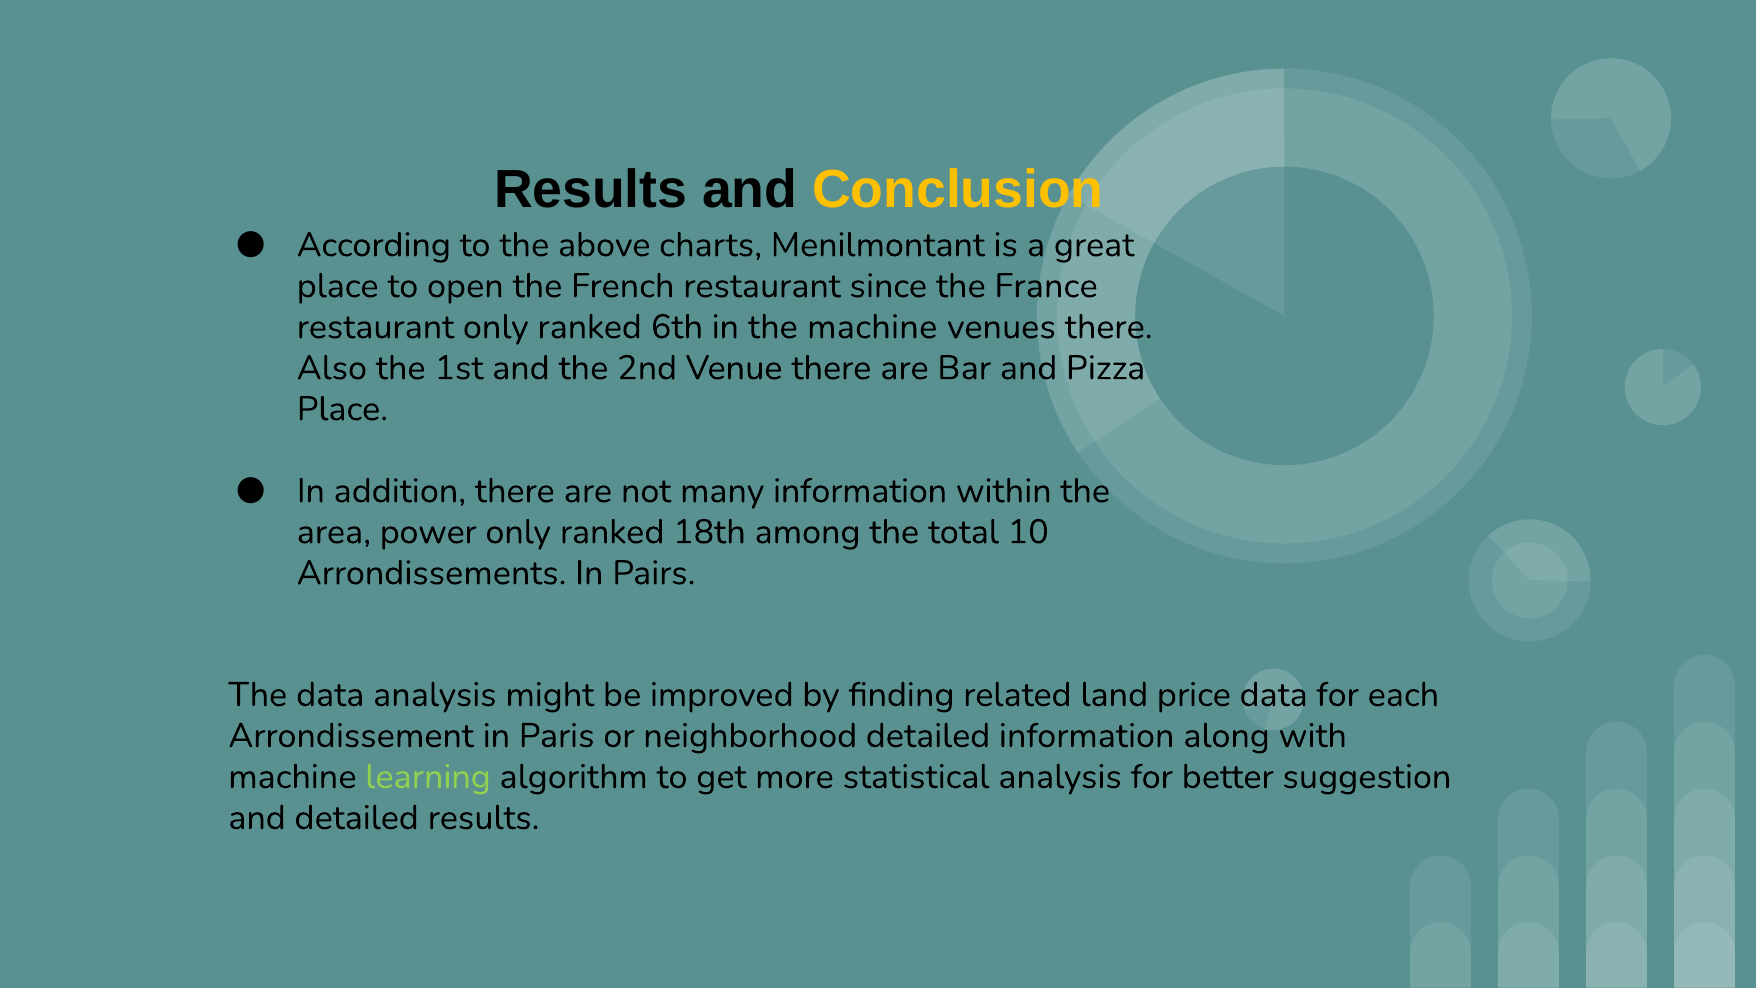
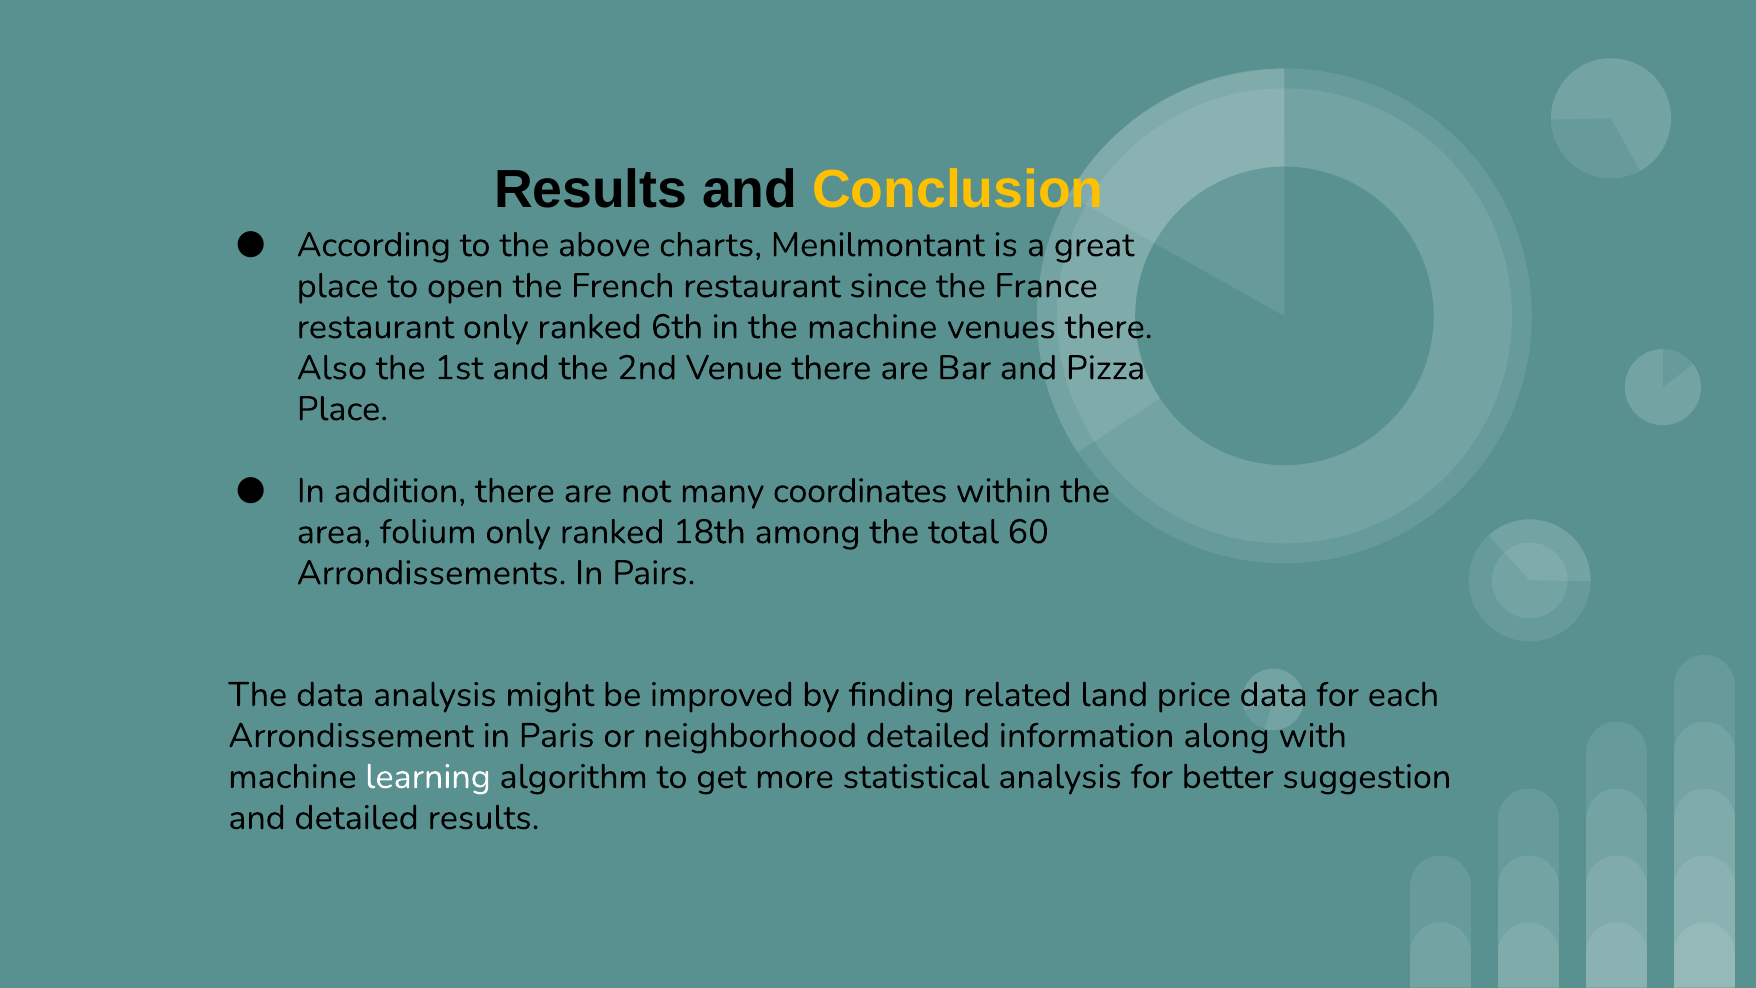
many information: information -> coordinates (860, 491)
power: power -> folium (428, 532)
10: 10 -> 60 (1028, 532)
learning colour: light green -> white (428, 777)
